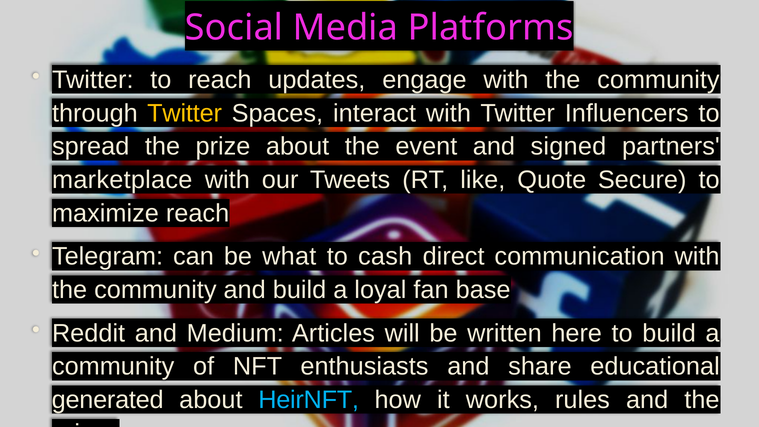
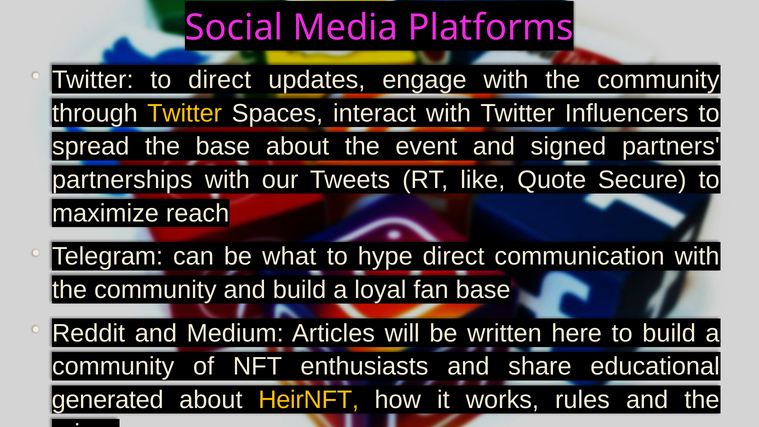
to reach: reach -> direct (220, 80)
the prize: prize -> base (223, 147)
marketplace: marketplace -> partnerships (122, 180)
cash: cash -> hype (385, 257)
HeirNFT colour: light blue -> yellow (309, 400)
